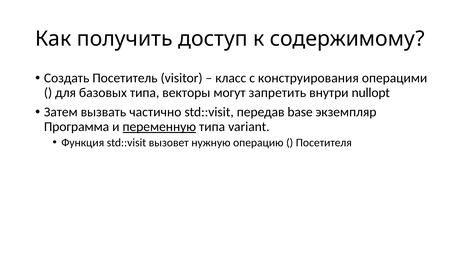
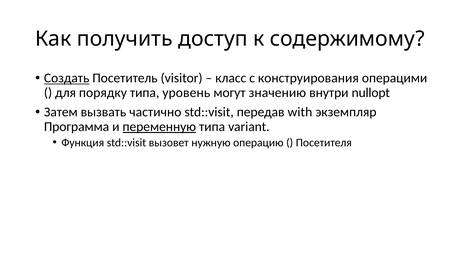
Создать underline: none -> present (67, 78)
базовых: базовых -> порядку (103, 93)
векторы: векторы -> уровень (186, 93)
запретить: запретить -> значению (277, 93)
base: base -> with (300, 112)
